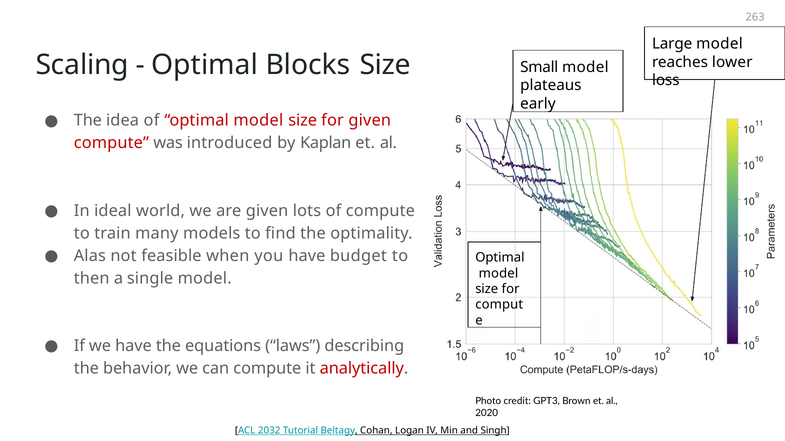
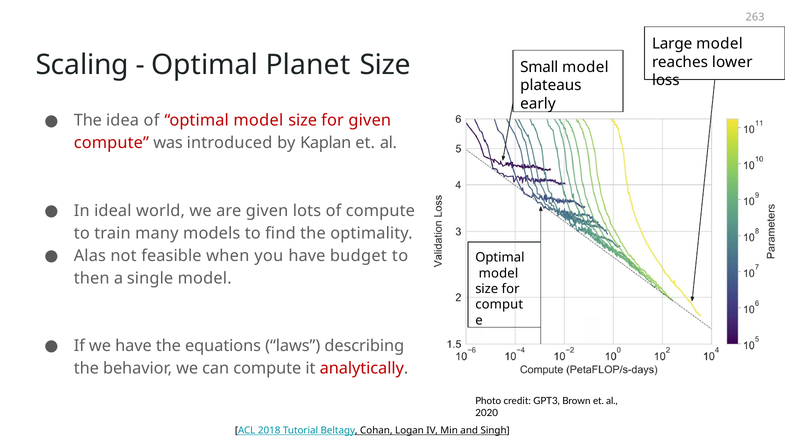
Blocks: Blocks -> Planet (308, 65)
2032: 2032 -> 2018 (269, 431)
